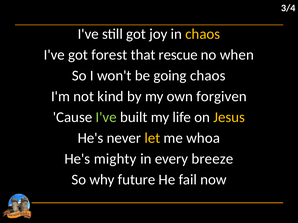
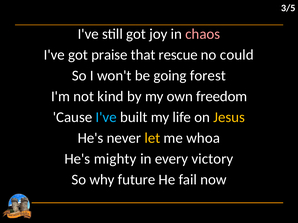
3/4: 3/4 -> 3/5 (288, 8)
chaos colour: yellow -> pink (203, 34)
forest: forest -> praise (109, 55)
when: when -> could (237, 55)
going chaos: chaos -> forest (208, 76)
forgiven: forgiven -> freedom (222, 97)
I've colour: light green -> light blue (106, 117)
breeze: breeze -> victory (212, 159)
